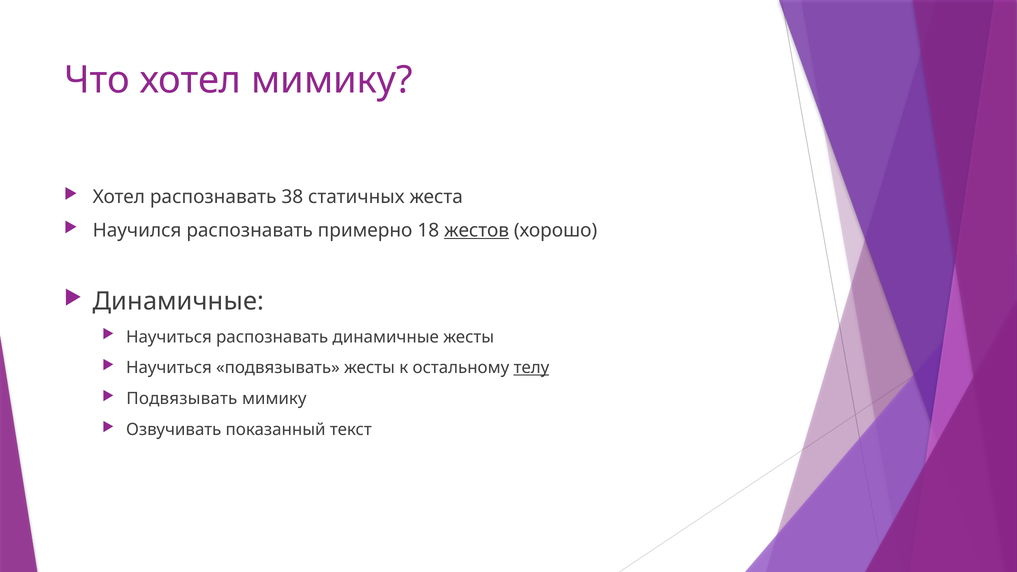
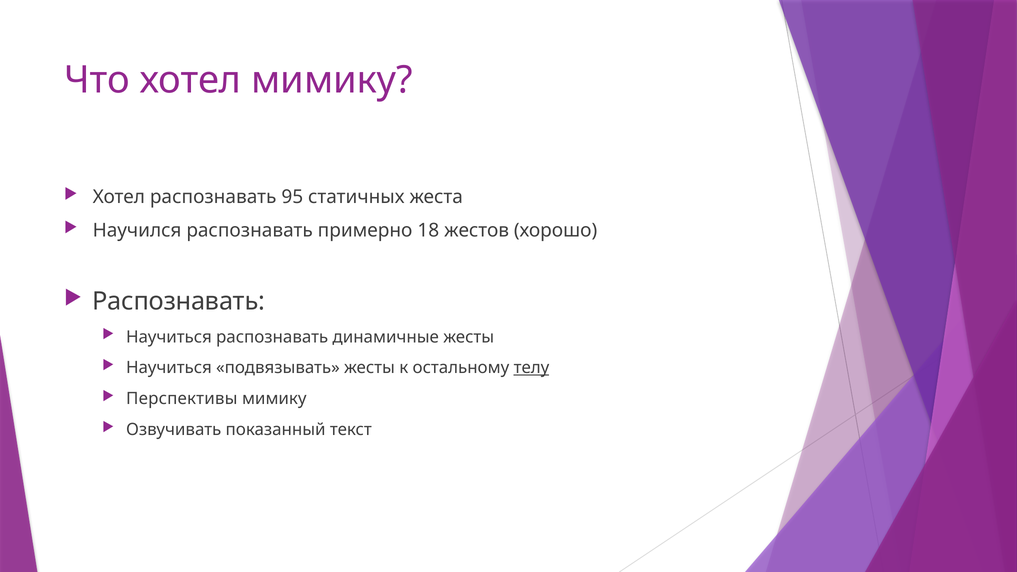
38: 38 -> 95 (292, 197)
жестов underline: present -> none (477, 230)
Динамичные: Динамичные -> Распознавать (179, 302)
Подвязывать: Подвязывать -> Перспективы (182, 399)
